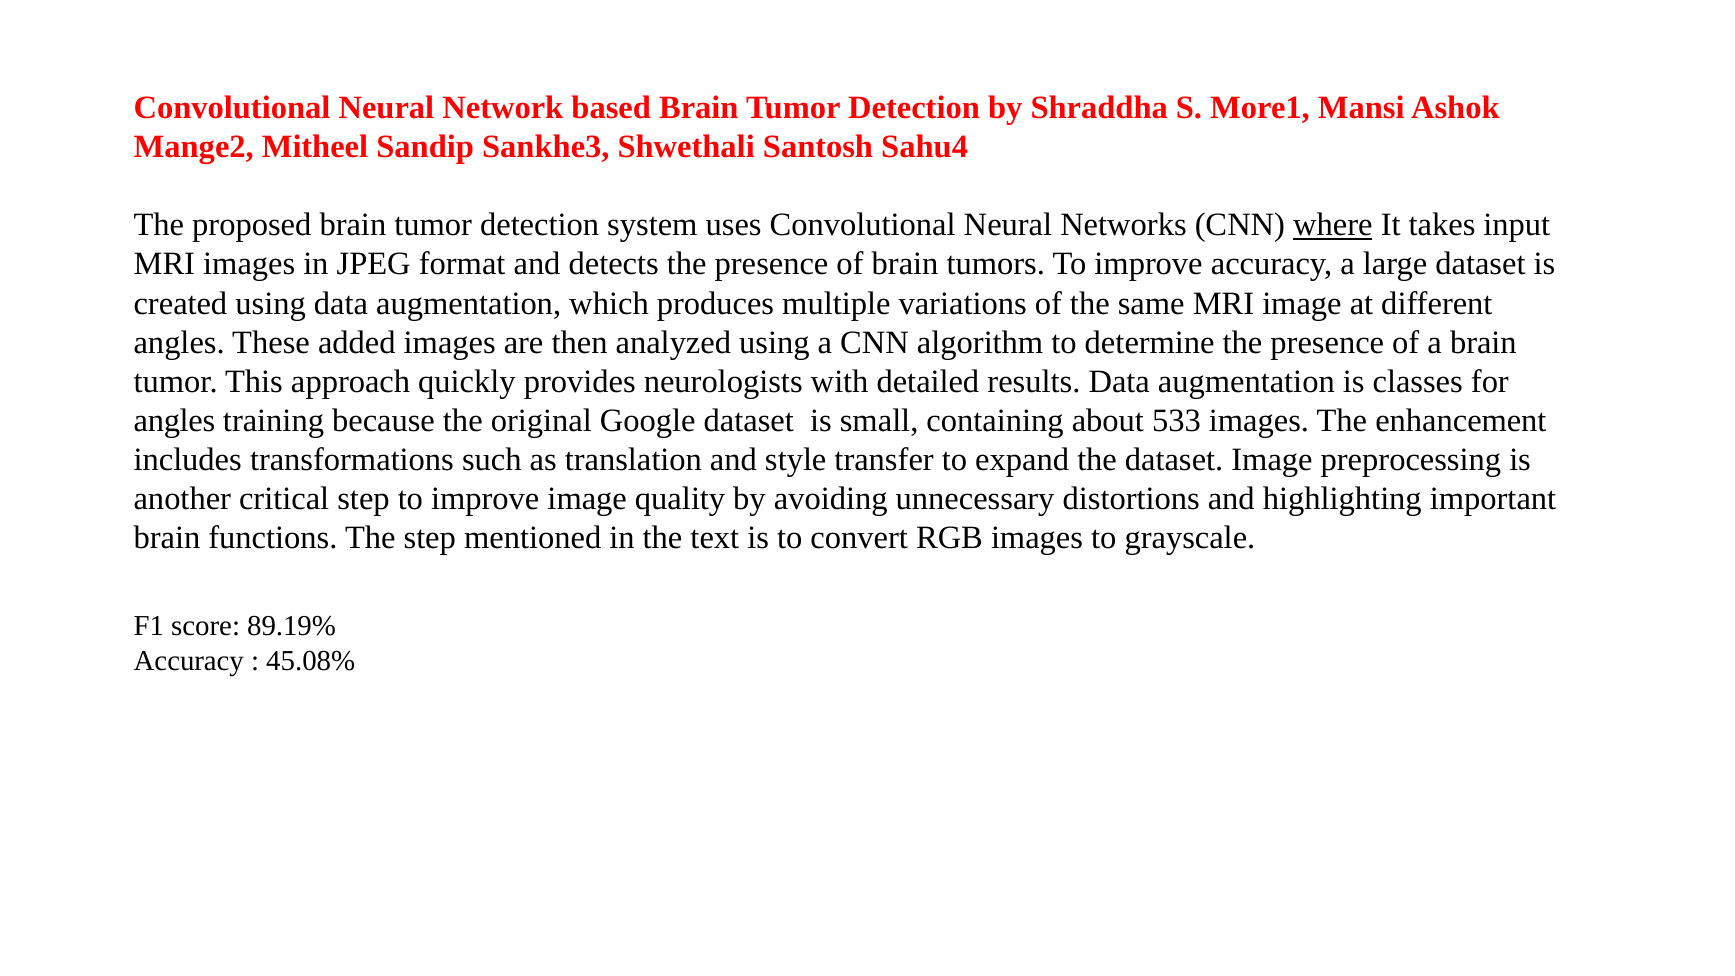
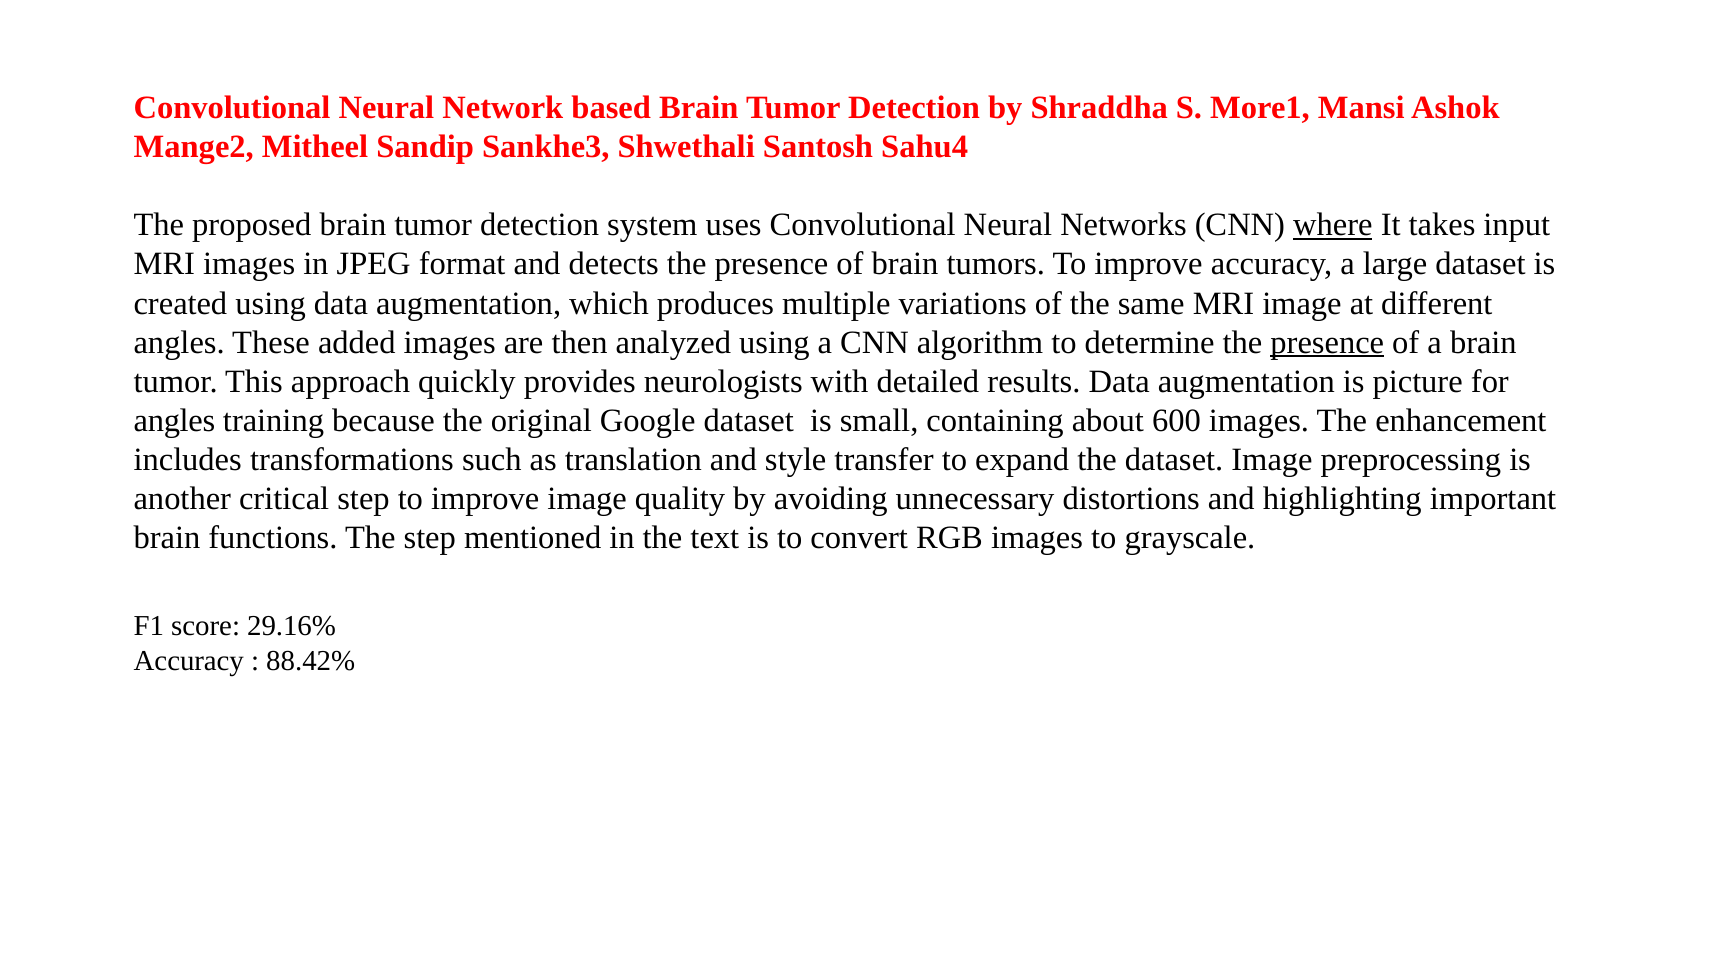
presence underline: none -> present (1327, 342)
classes: classes -> picture (1418, 381)
533: 533 -> 600 (1176, 420)
89.19%: 89.19% -> 29.16% (292, 626)
45.08%: 45.08% -> 88.42% (311, 661)
